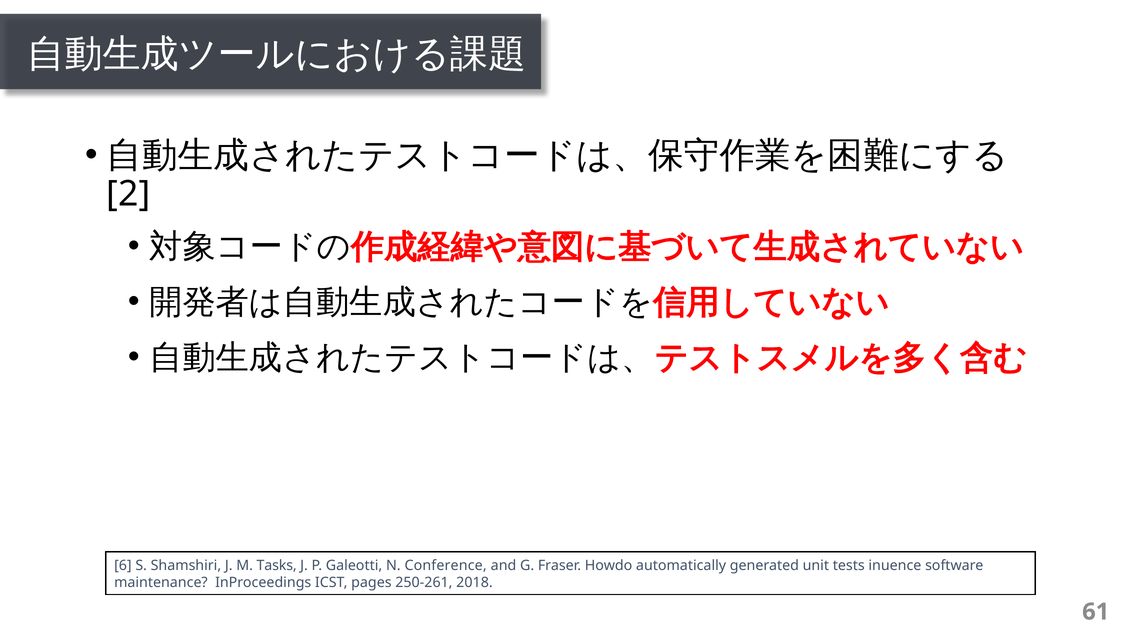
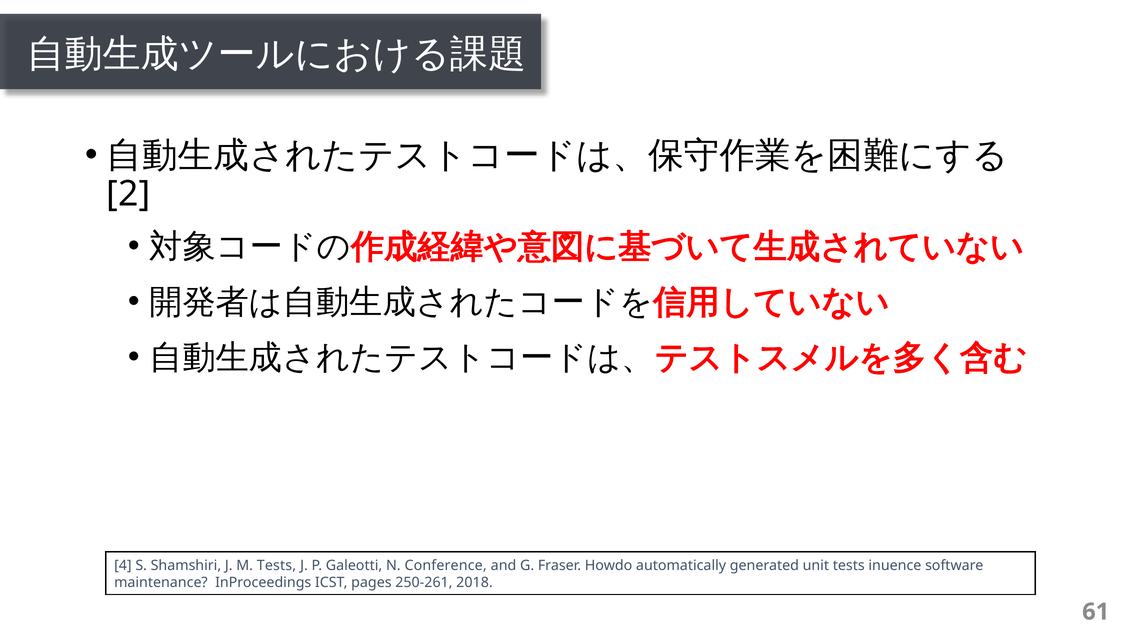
6: 6 -> 4 (123, 565)
M Tasks: Tasks -> Tests (277, 565)
